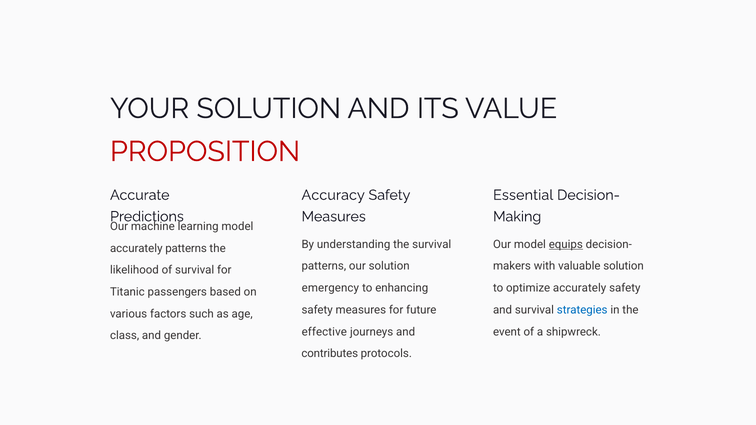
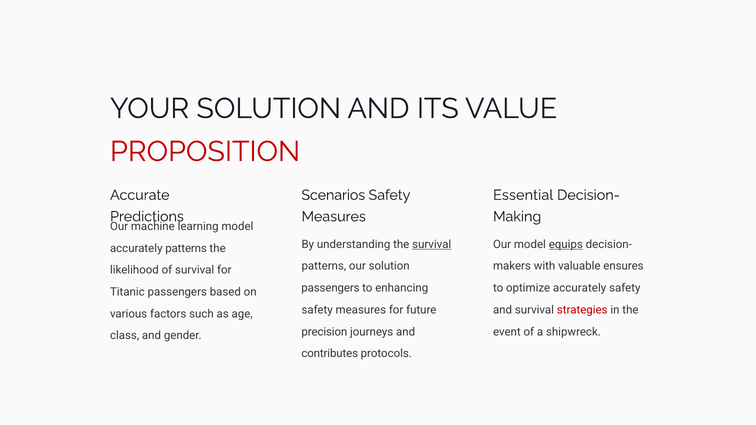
Accuracy: Accuracy -> Scenarios (333, 195)
survival underline: none -> present (432, 244)
valuable solution: solution -> ensures (624, 266)
emergency: emergency -> passengers (330, 288)
strategies colour: blue -> red (582, 310)
effective: effective -> precision (324, 332)
